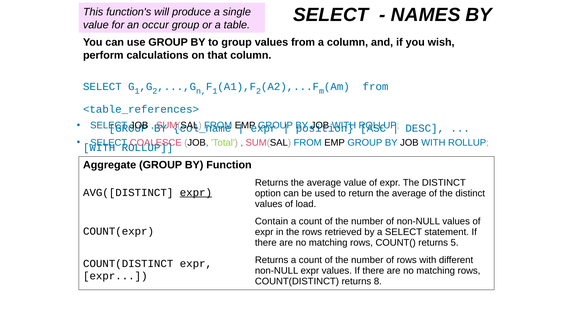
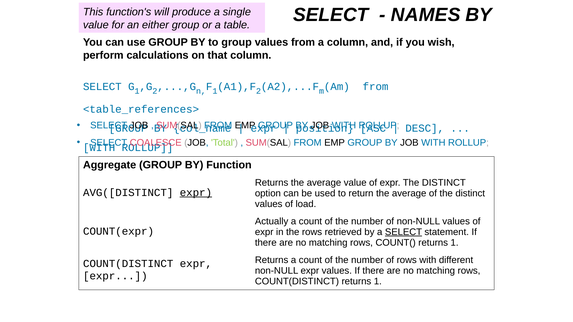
occur: occur -> either (155, 25)
Contain: Contain -> Actually (272, 222)
SELECT underline: none -> present (404, 232)
COUNT( returns 5: 5 -> 1 (455, 243)
COUNT(DISTINCT returns 8: 8 -> 1 (378, 282)
